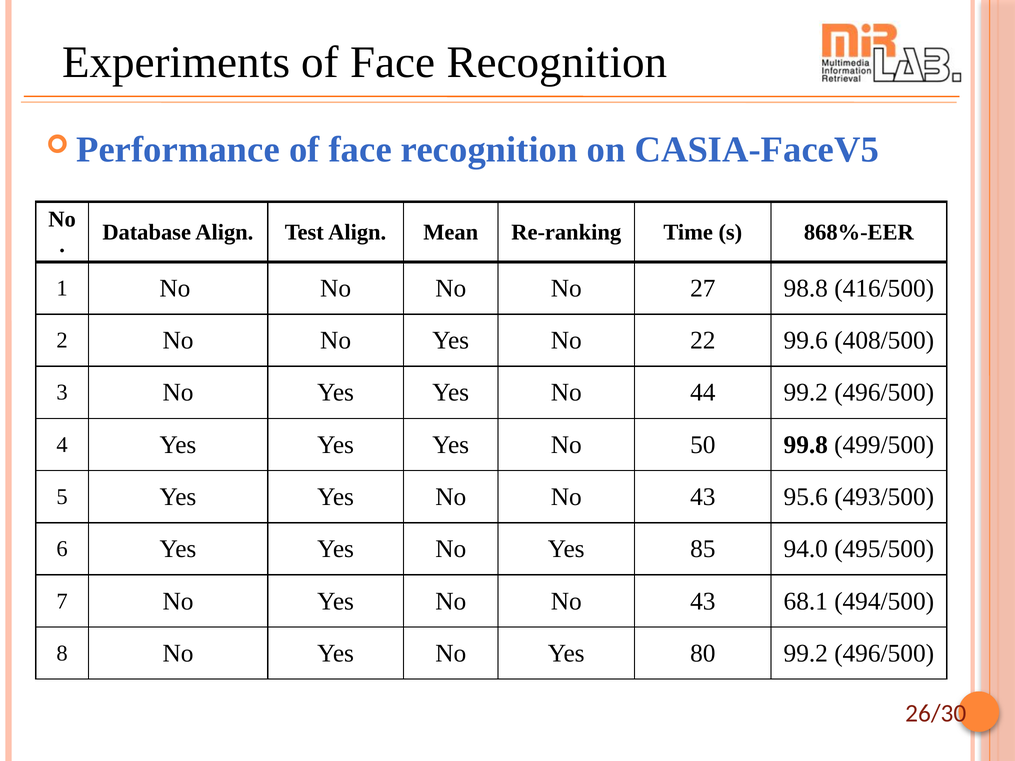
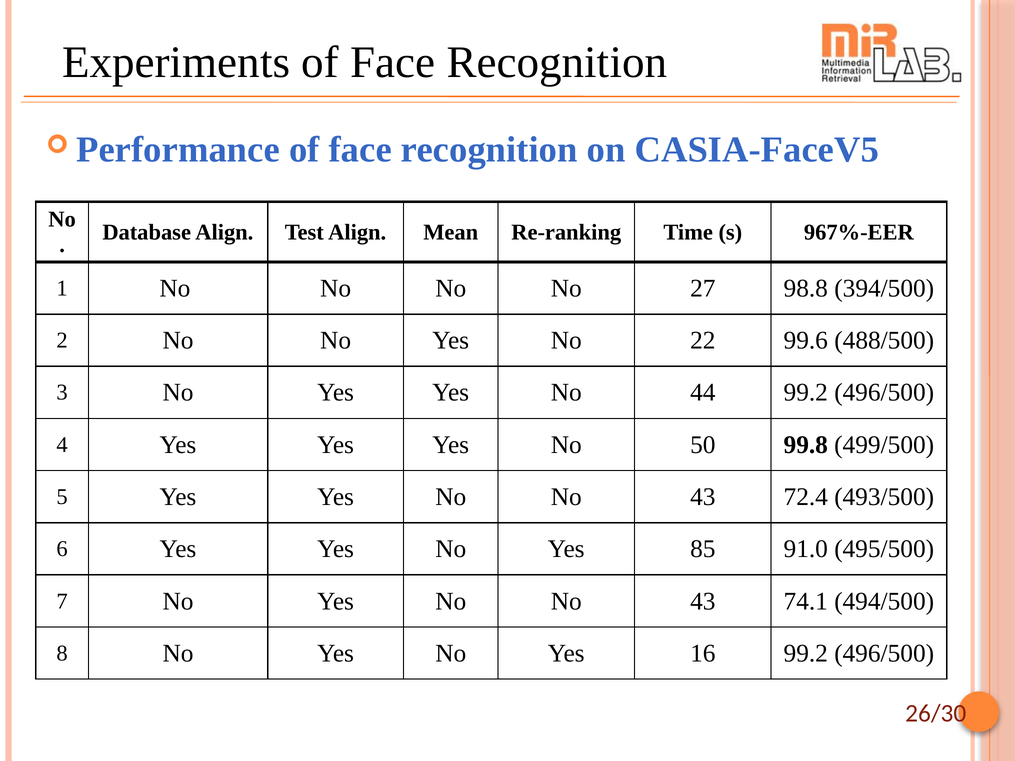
868%-EER: 868%-EER -> 967%-EER (859, 232)
416/500: 416/500 -> 394/500 (884, 288)
408/500: 408/500 -> 488/500 (884, 341)
95.6: 95.6 -> 72.4 (806, 497)
94.0: 94.0 -> 91.0 (806, 549)
68.1: 68.1 -> 74.1 (806, 601)
80: 80 -> 16 (703, 653)
